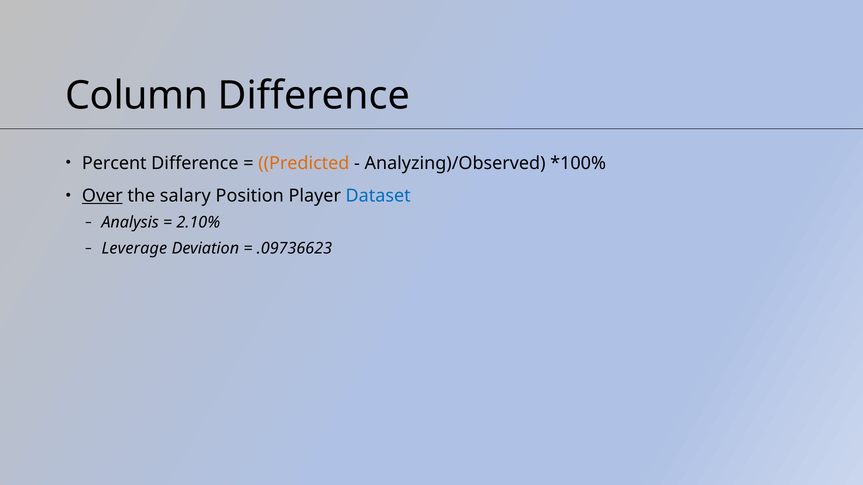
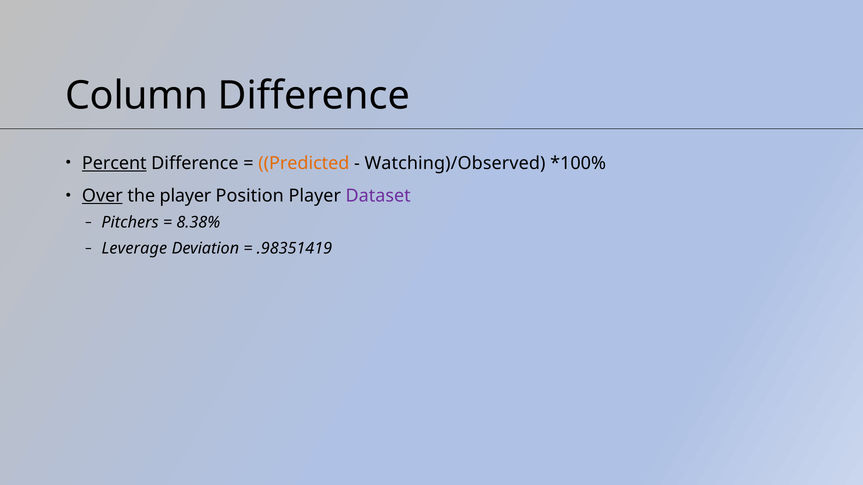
Percent underline: none -> present (114, 163)
Analyzing)/Observed: Analyzing)/Observed -> Watching)/Observed (455, 163)
the salary: salary -> player (185, 196)
Dataset colour: blue -> purple (378, 196)
Analysis: Analysis -> Pitchers (130, 223)
2.10%: 2.10% -> 8.38% (198, 223)
.09736623: .09736623 -> .98351419 (294, 249)
